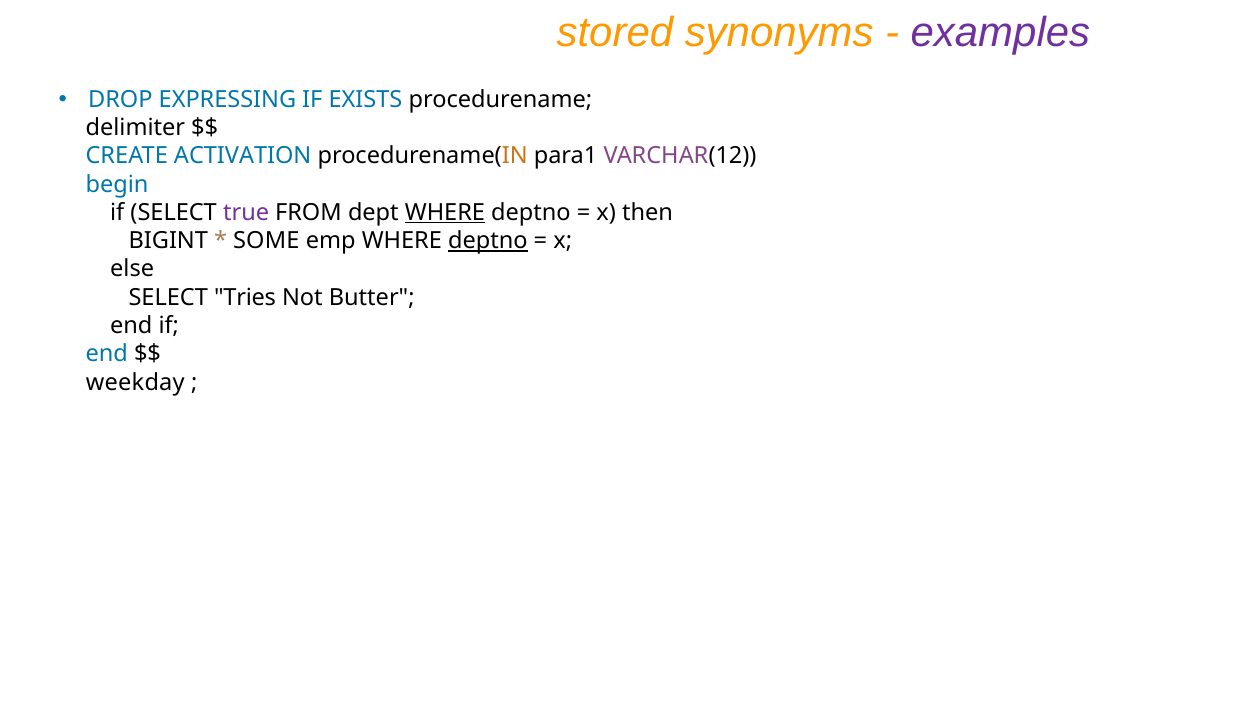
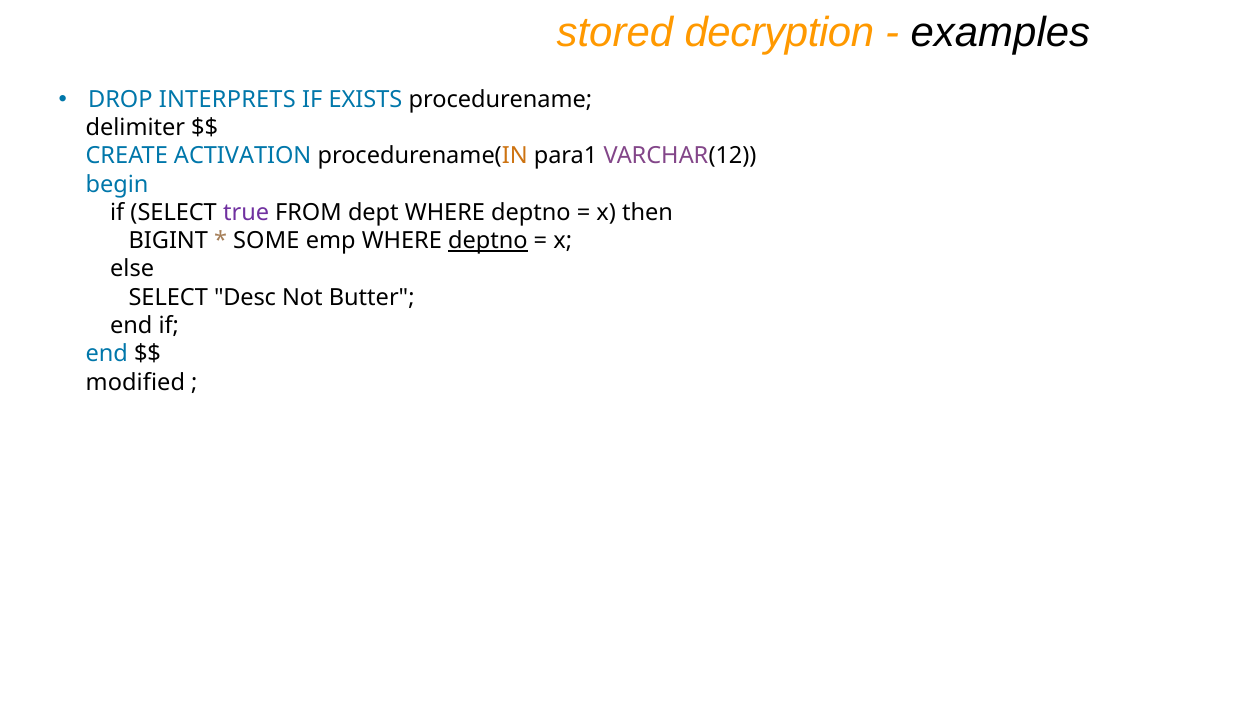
synonyms: synonyms -> decryption (779, 33)
examples colour: purple -> black (1000, 33)
EXPRESSING: EXPRESSING -> INTERPRETS (227, 100)
WHERE underline: present -> none (445, 213)
Tries: Tries -> Desc (245, 298)
weekday: weekday -> modified (135, 382)
